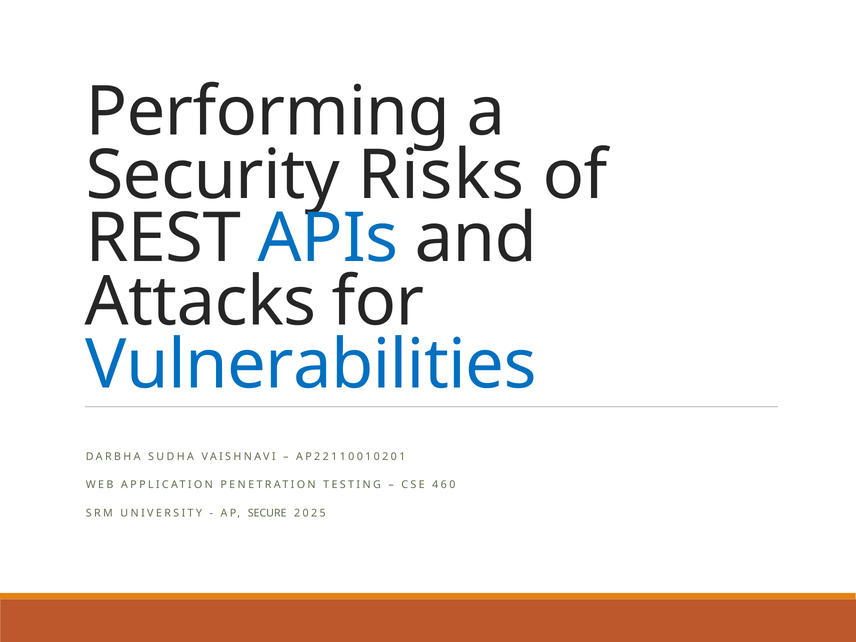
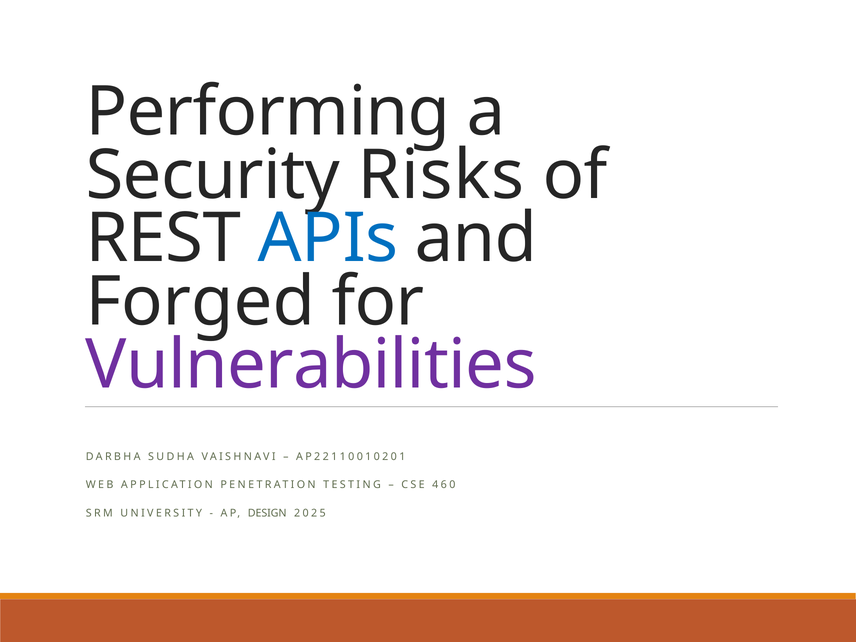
Attacks: Attacks -> Forged (200, 302)
Vulnerabilities colour: blue -> purple (311, 365)
SECURE: SECURE -> DESIGN (267, 513)
